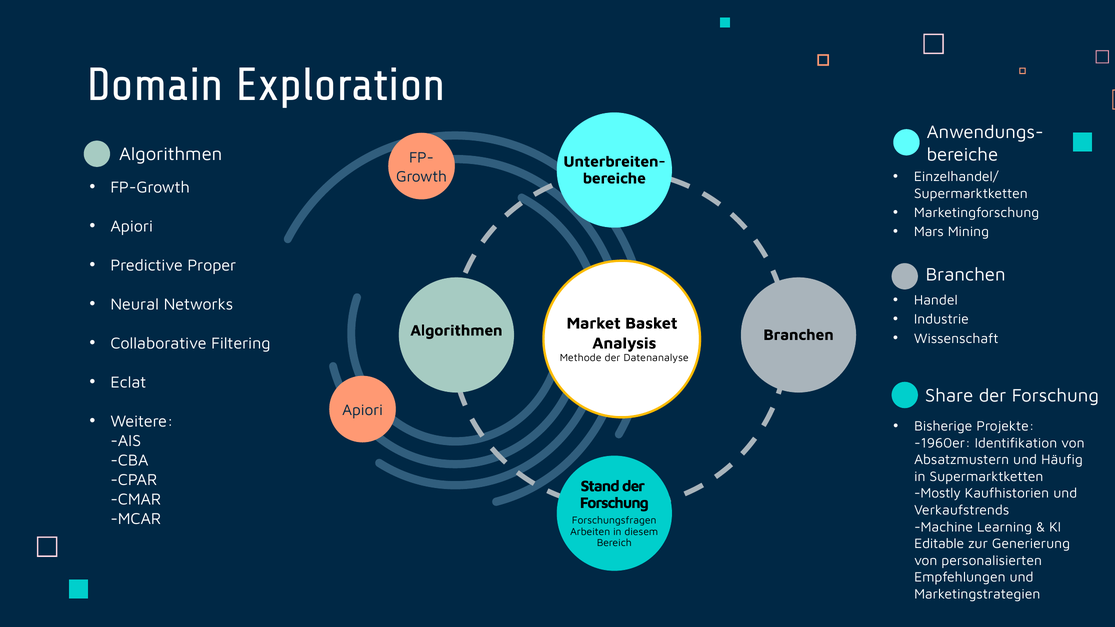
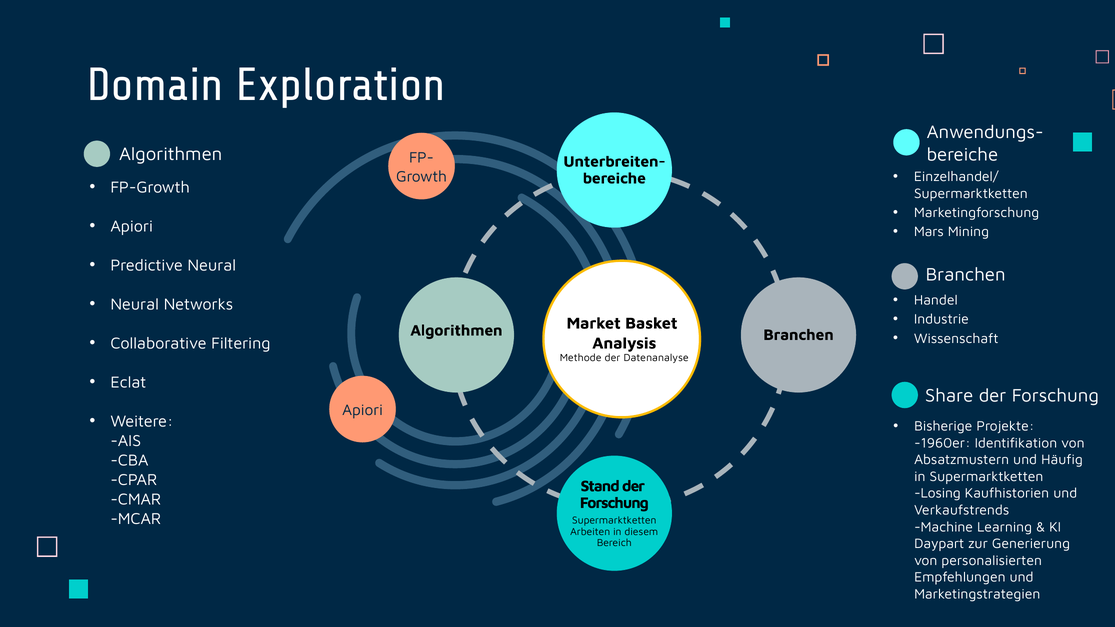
Predictive Proper: Proper -> Neural (212, 265)
Mostly: Mostly -> Losing (937, 494)
Forschungsfragen: Forschungsfragen -> Supermarktketten (614, 521)
Editable: Editable -> Daypart (939, 544)
